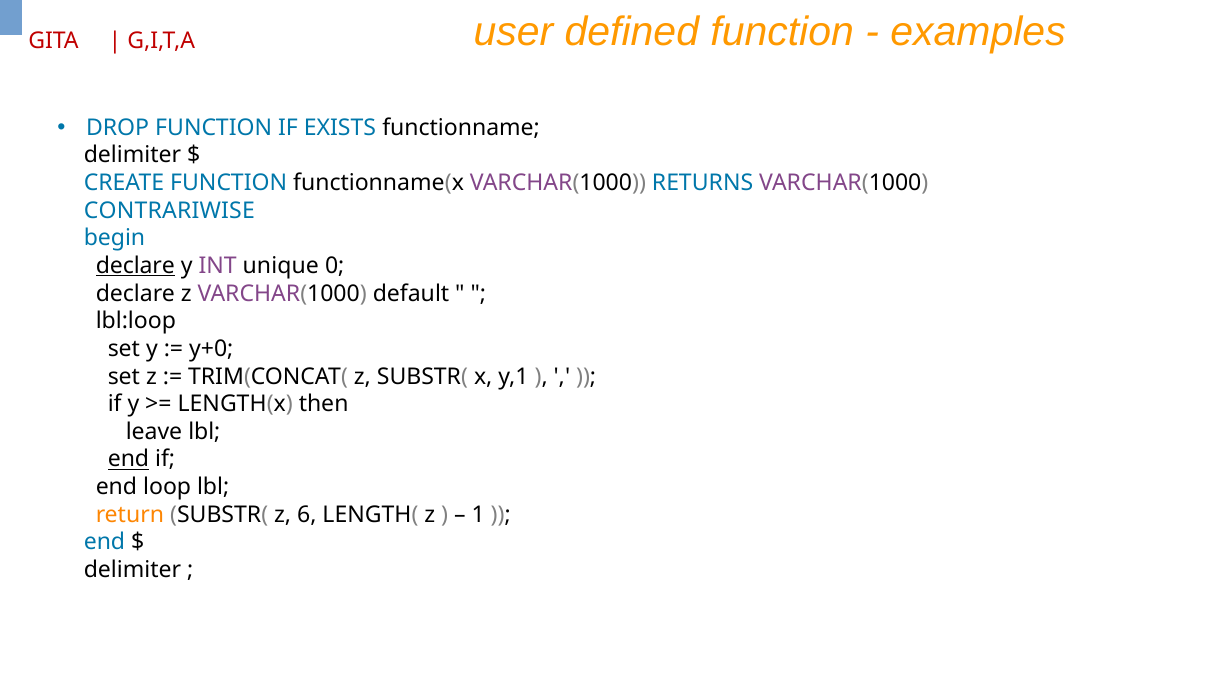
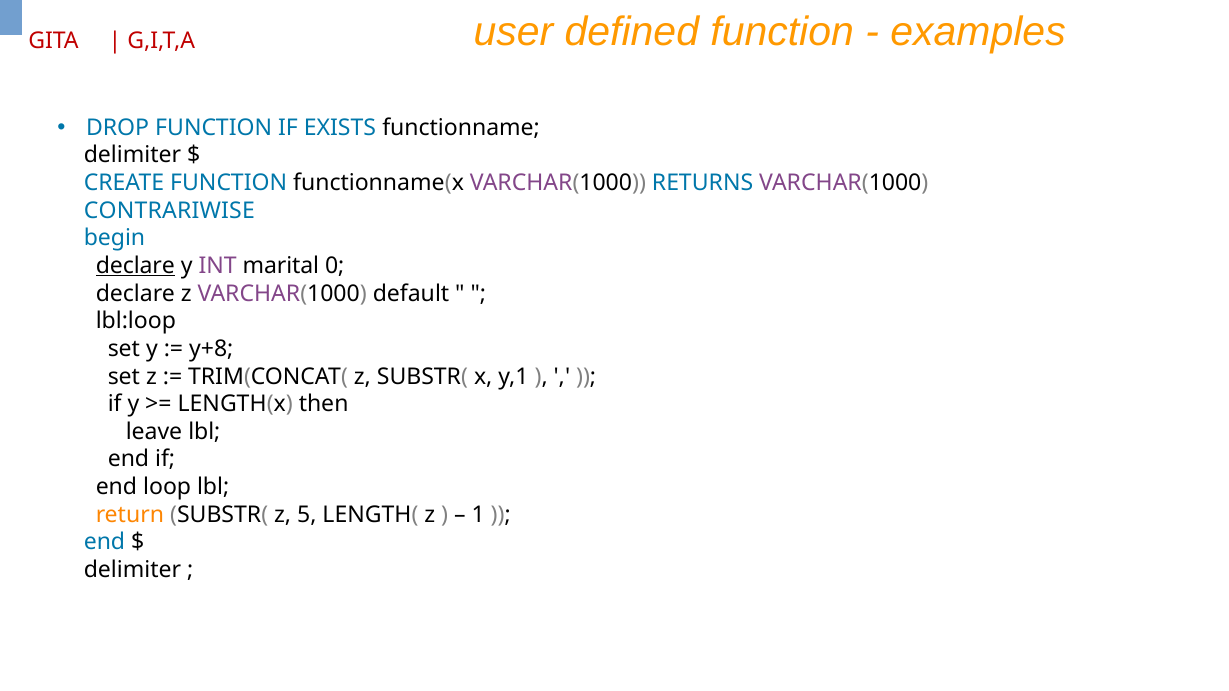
unique: unique -> marital (281, 266)
y+0: y+0 -> y+8 (211, 349)
end underline: present -> none (128, 460)
6: 6 -> 5 (307, 515)
